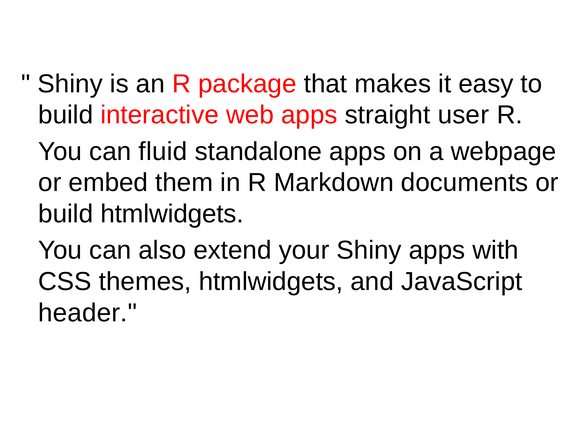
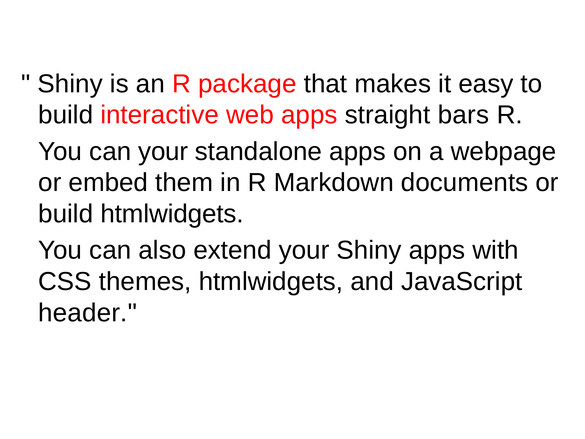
user: user -> bars (463, 115)
can fluid: fluid -> your (163, 151)
